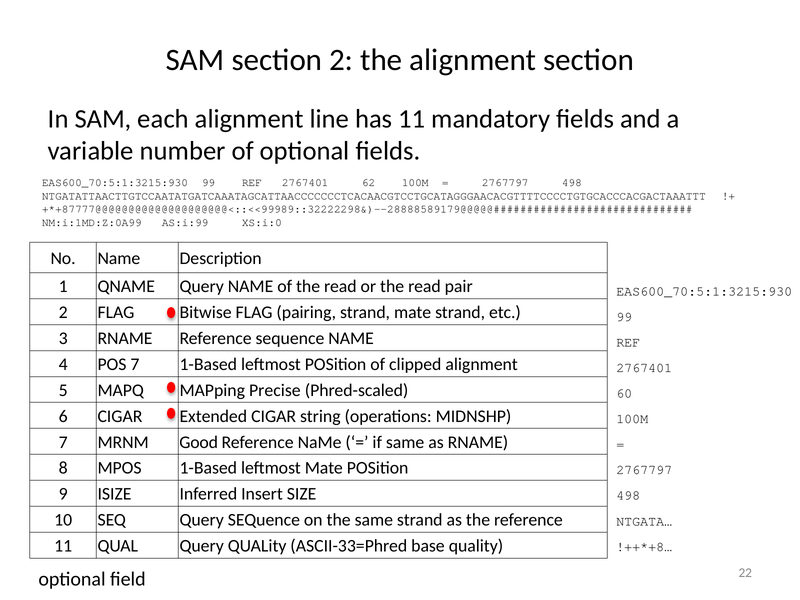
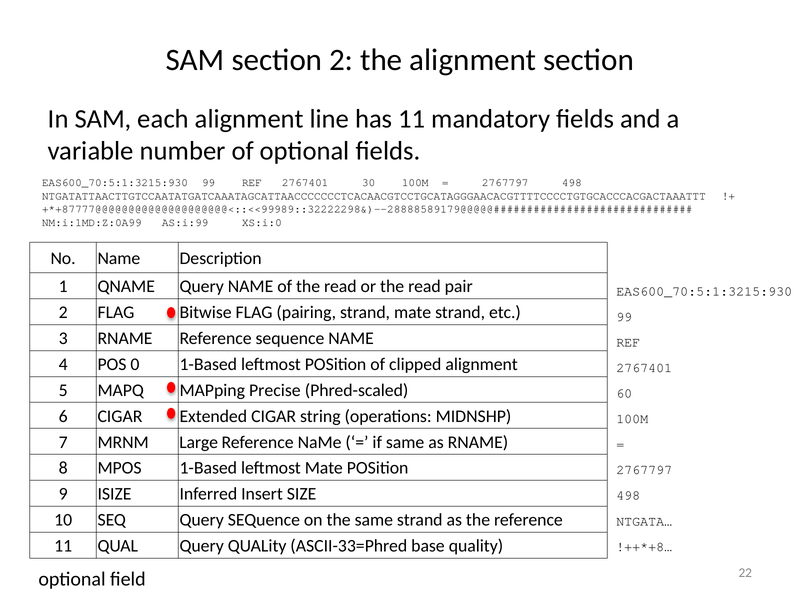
62: 62 -> 30 (369, 183)
POS 7: 7 -> 0 (135, 364)
Good: Good -> Large (199, 442)
